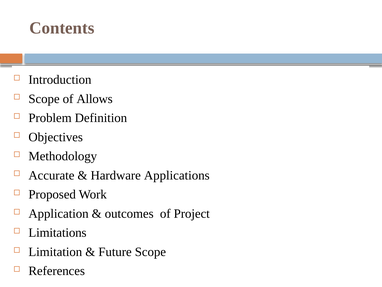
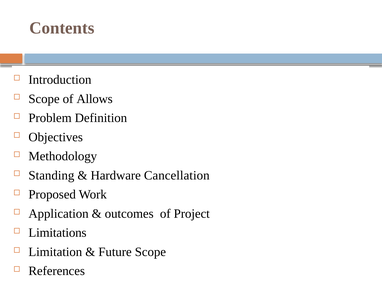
Accurate: Accurate -> Standing (51, 175)
Applications: Applications -> Cancellation (177, 175)
